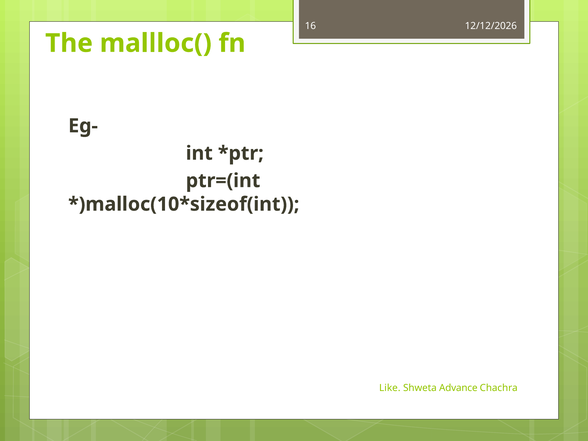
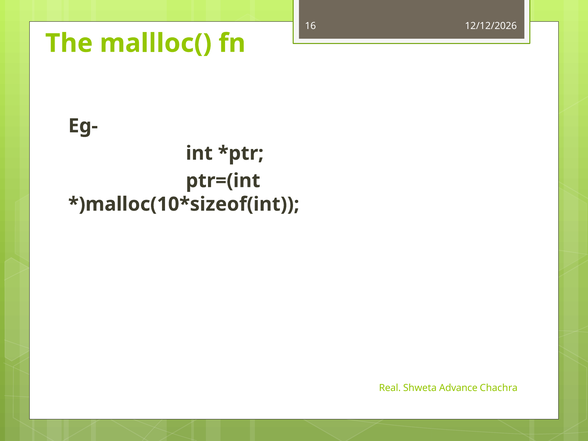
Like: Like -> Real (390, 388)
